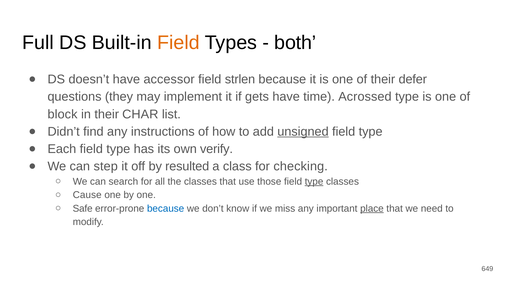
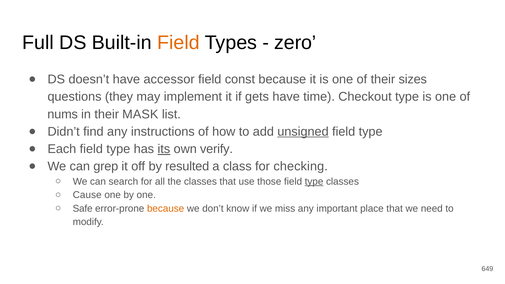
both: both -> zero (295, 43)
strlen: strlen -> const (240, 79)
defer: defer -> sizes (413, 79)
Acrossed: Acrossed -> Checkout (365, 97)
block: block -> nums (63, 114)
CHAR: CHAR -> MASK (140, 114)
its underline: none -> present (164, 149)
step: step -> grep (106, 167)
because colour: blue -> orange (166, 209)
place underline: present -> none (372, 209)
